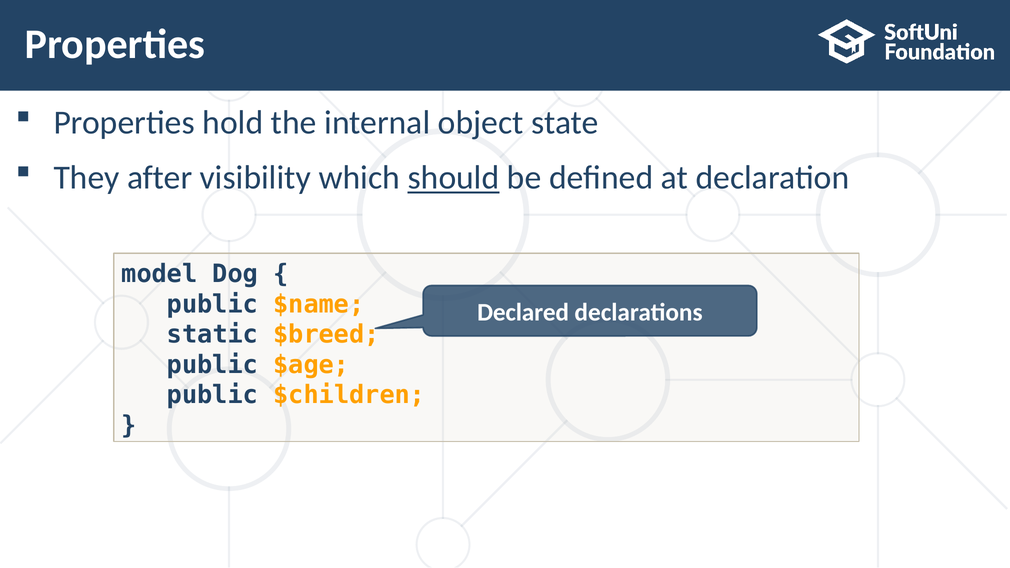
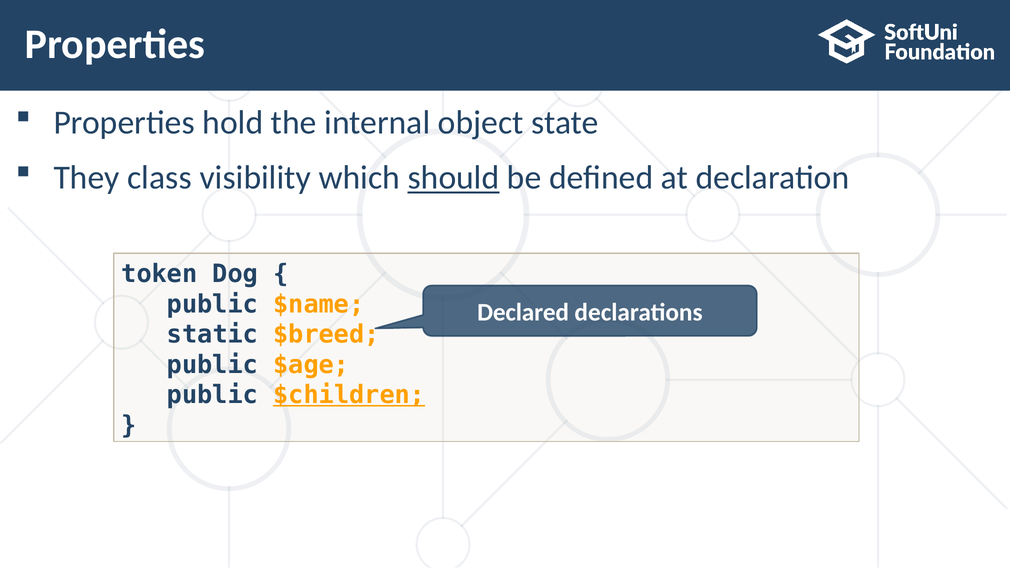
after: after -> class (159, 178)
model: model -> token (159, 274)
$children underline: none -> present (349, 395)
